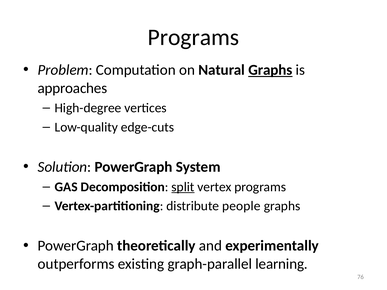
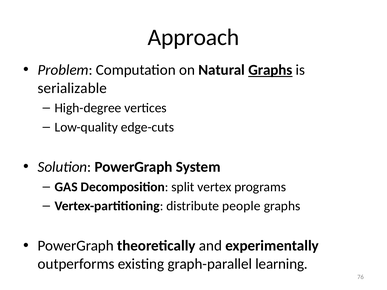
Programs: Programs -> Approach (194, 37)
approaches: approaches -> serializable (72, 88)
split underline: present -> none (183, 187)
